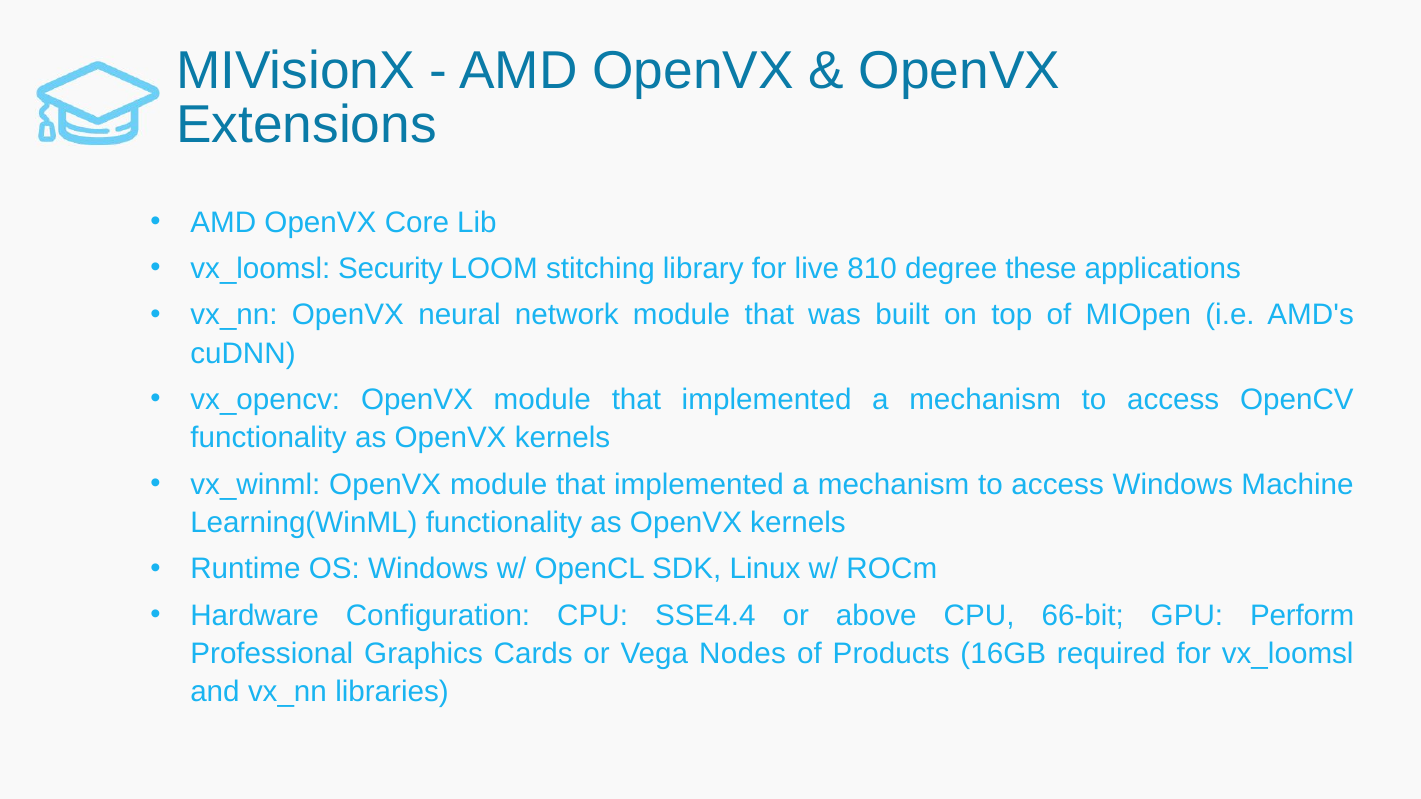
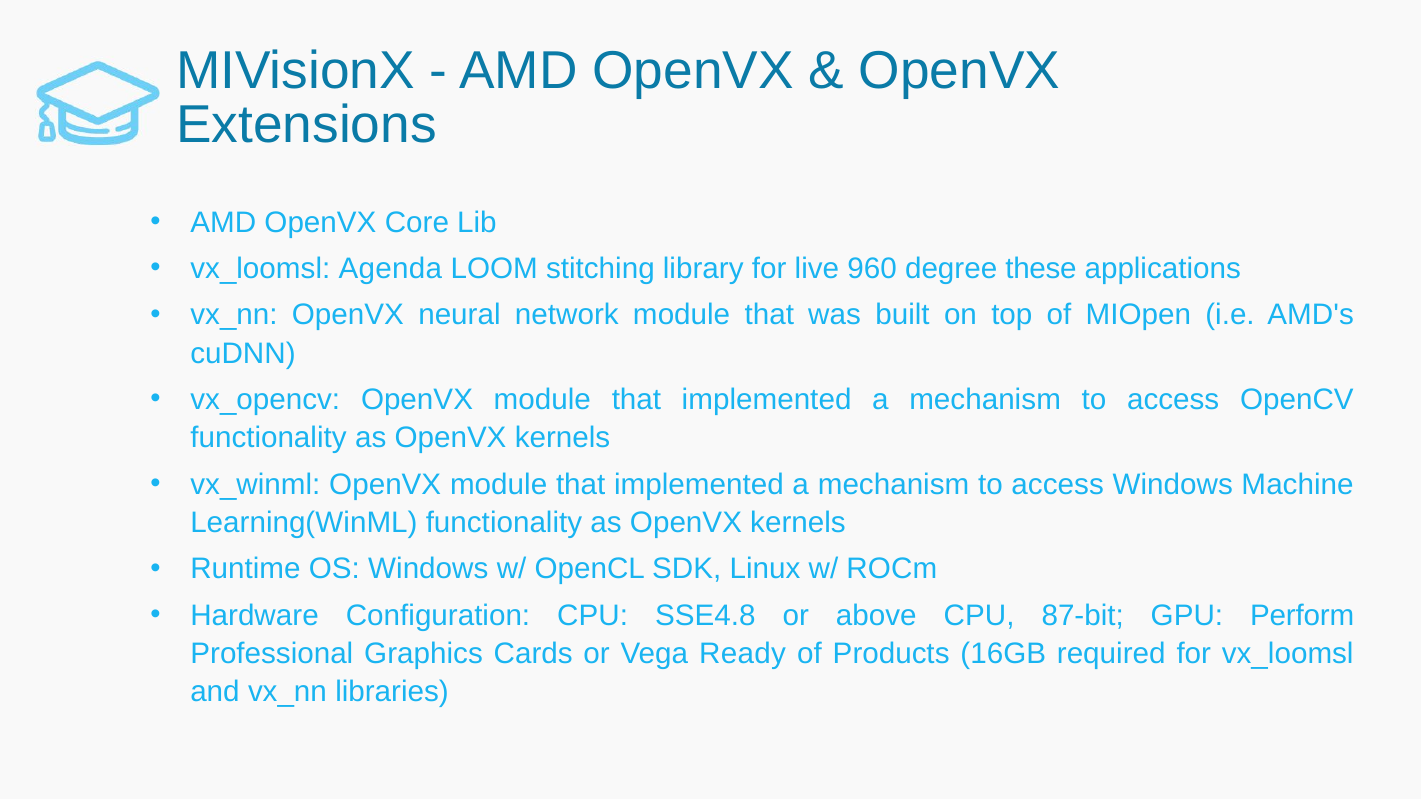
Security: Security -> Agenda (390, 269)
810: 810 -> 960 (872, 269)
SSE4.4: SSE4.4 -> SSE4.8 (705, 616)
66-bit: 66-bit -> 87-bit (1083, 616)
Nodes: Nodes -> Ready (742, 654)
